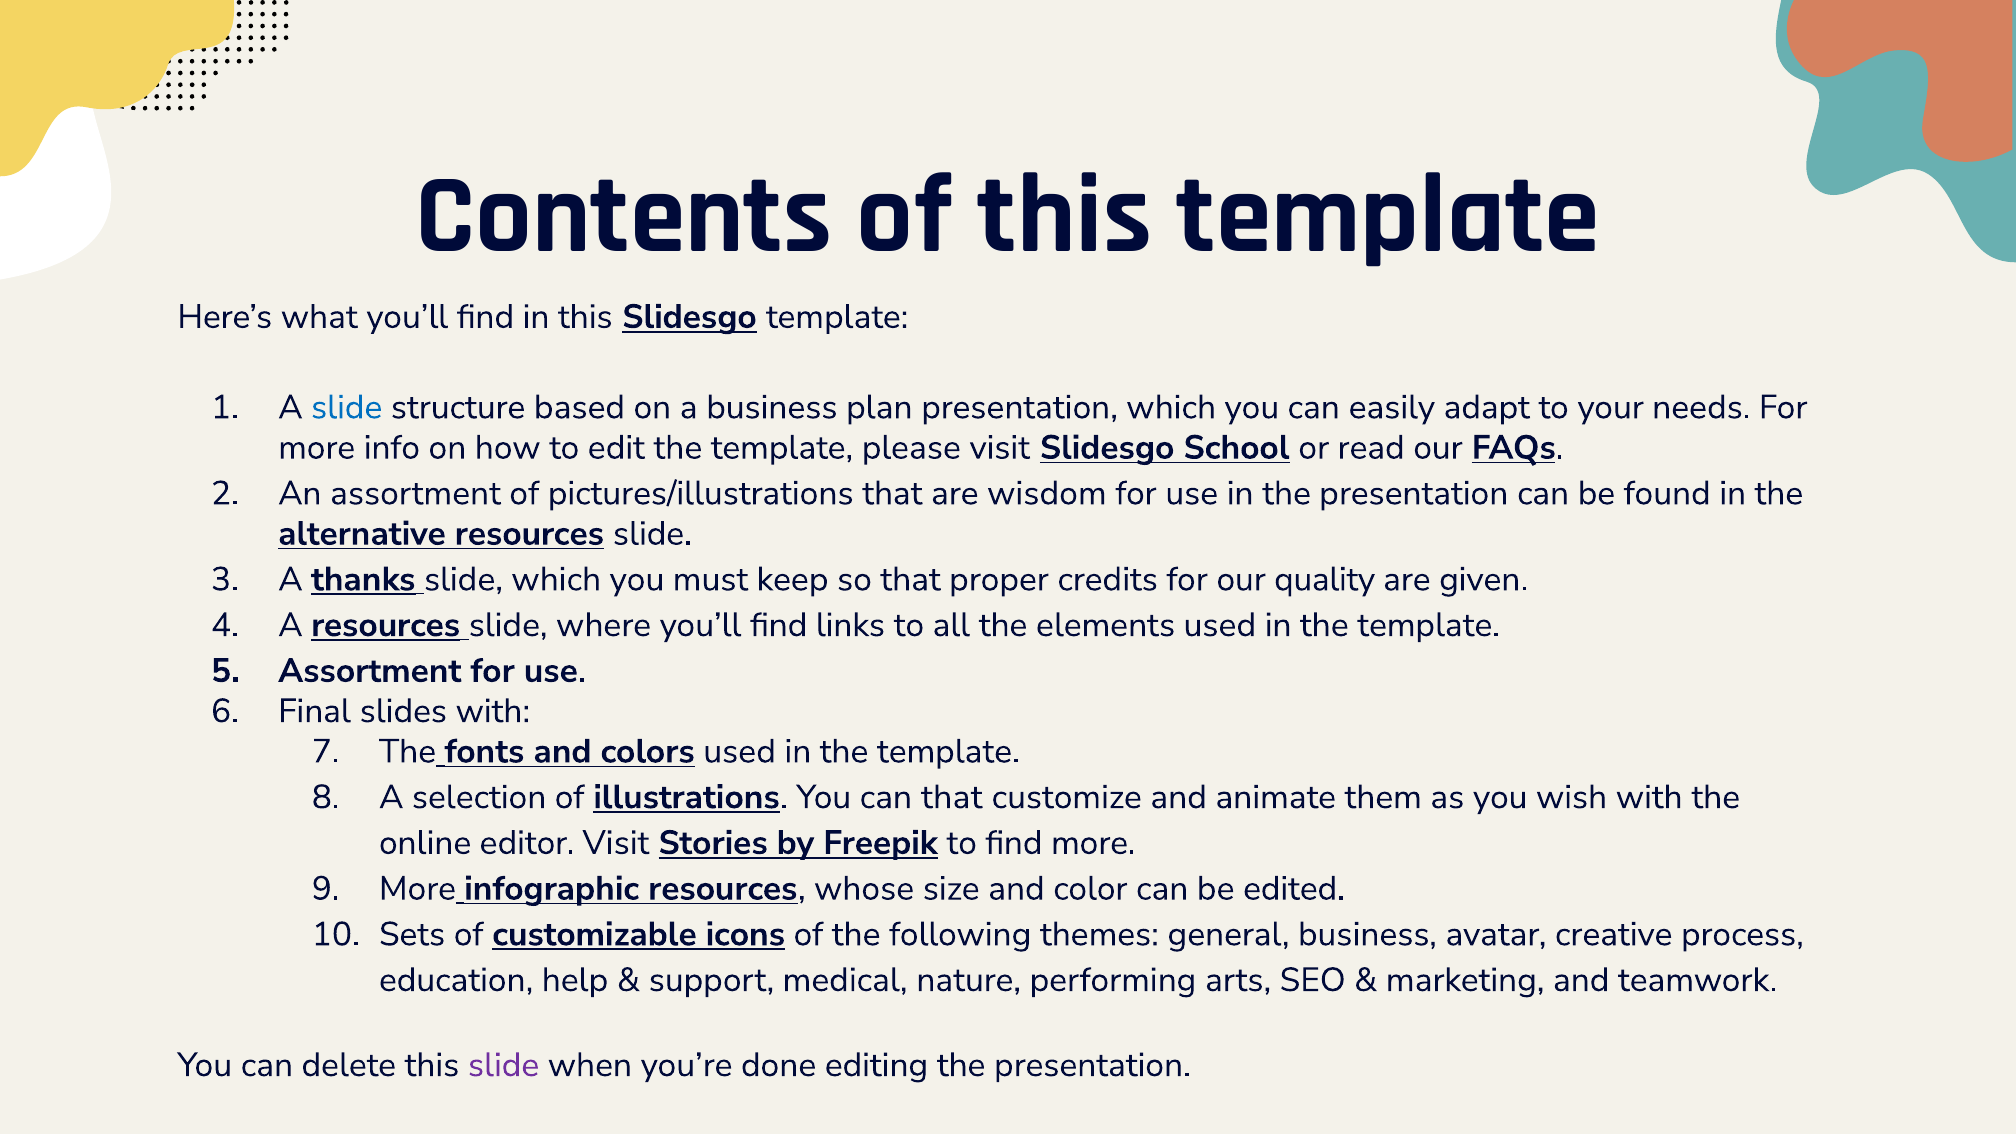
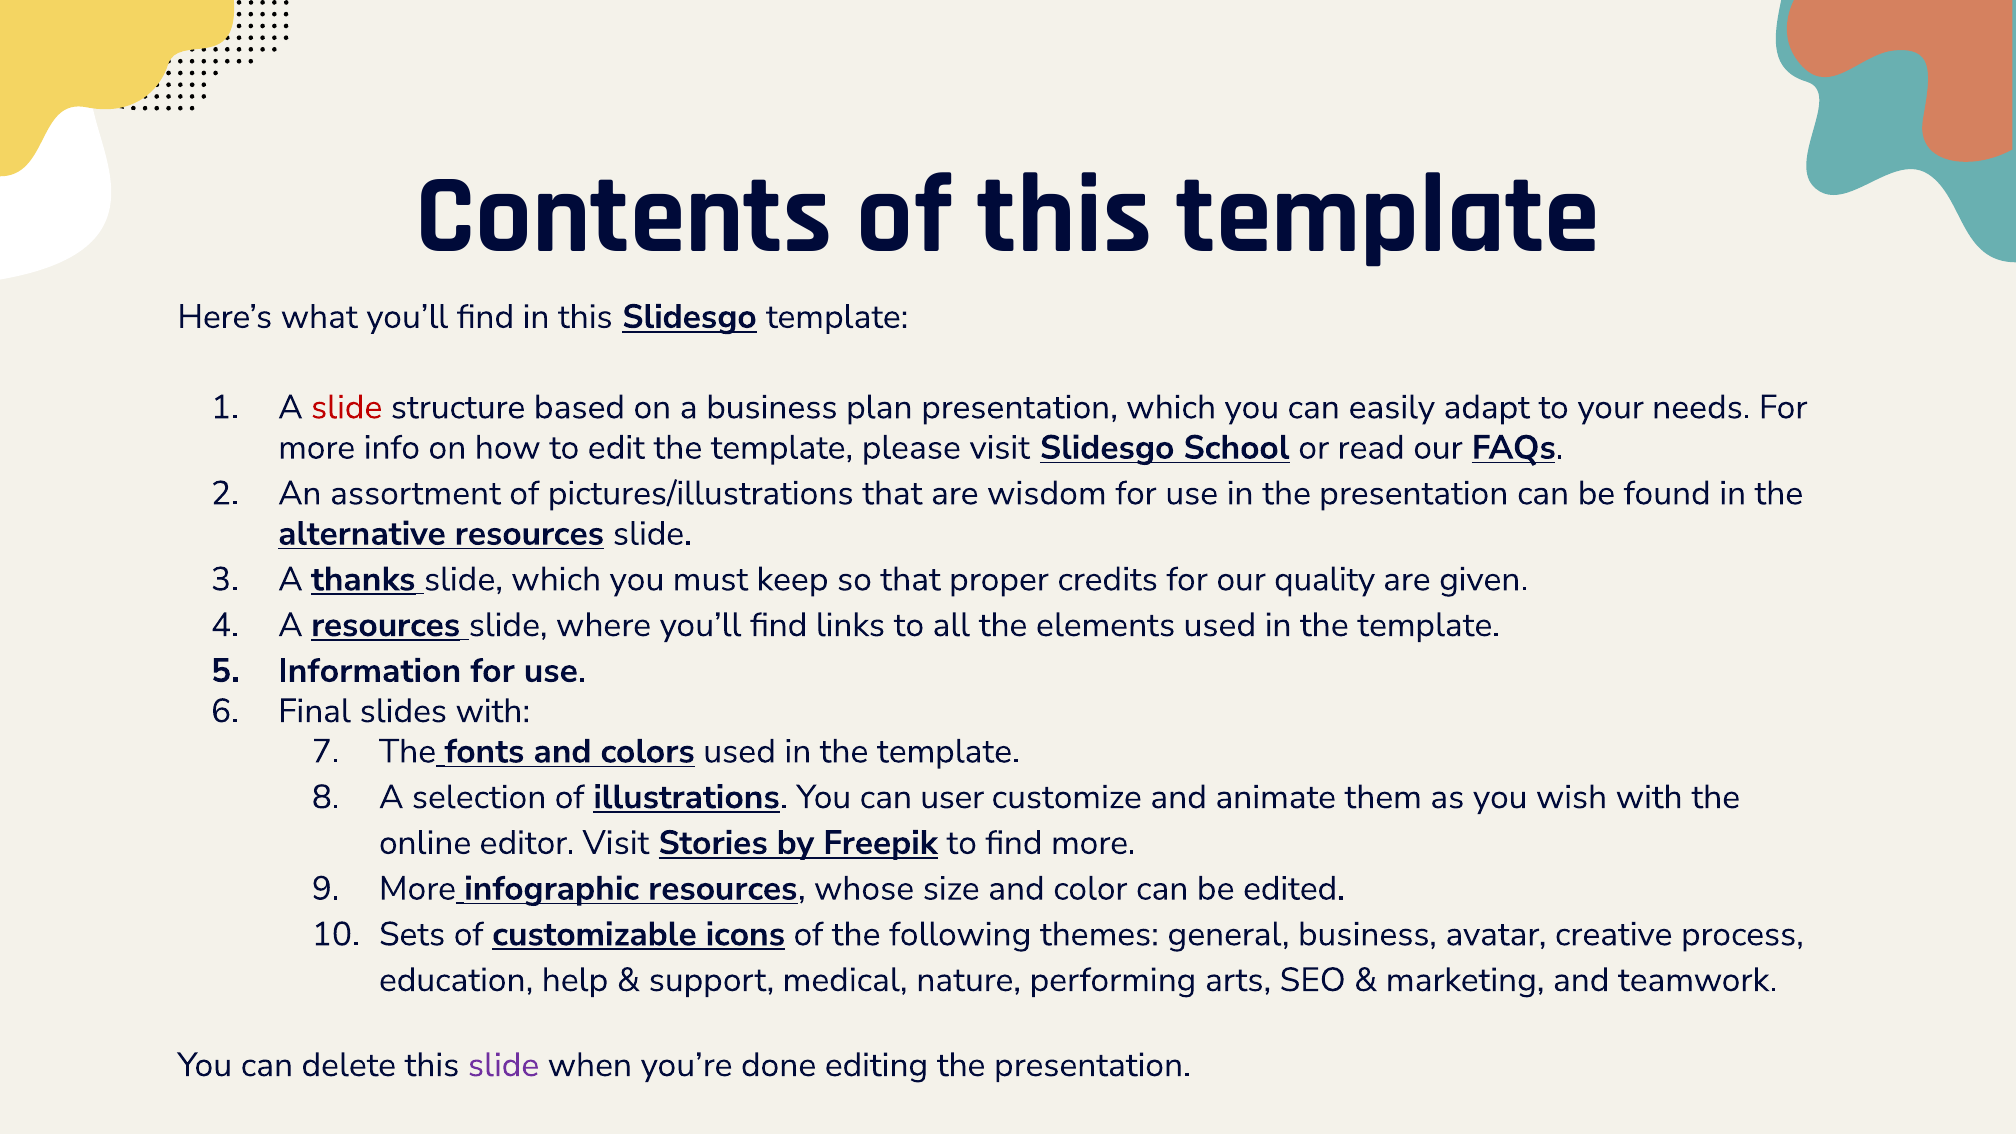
slide colour: blue -> red (347, 407)
Assortment: Assortment -> Information (370, 671)
can that: that -> user (952, 797)
